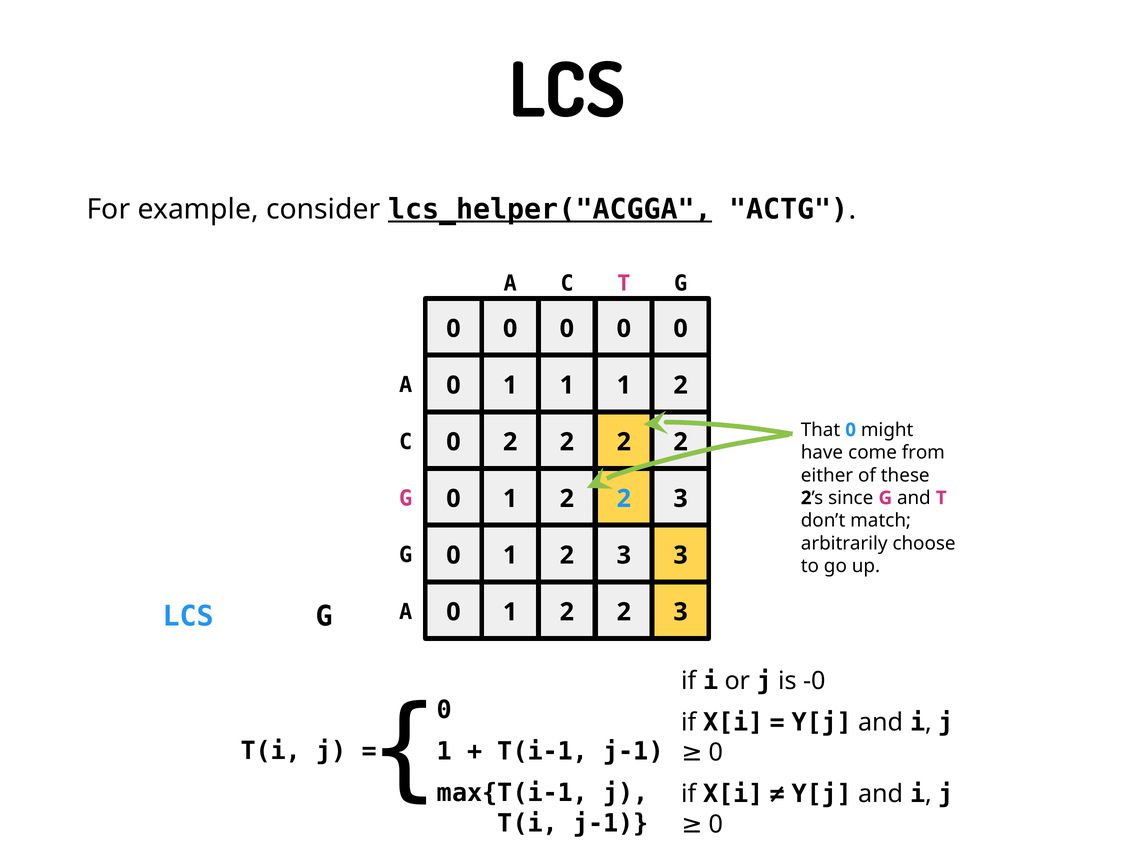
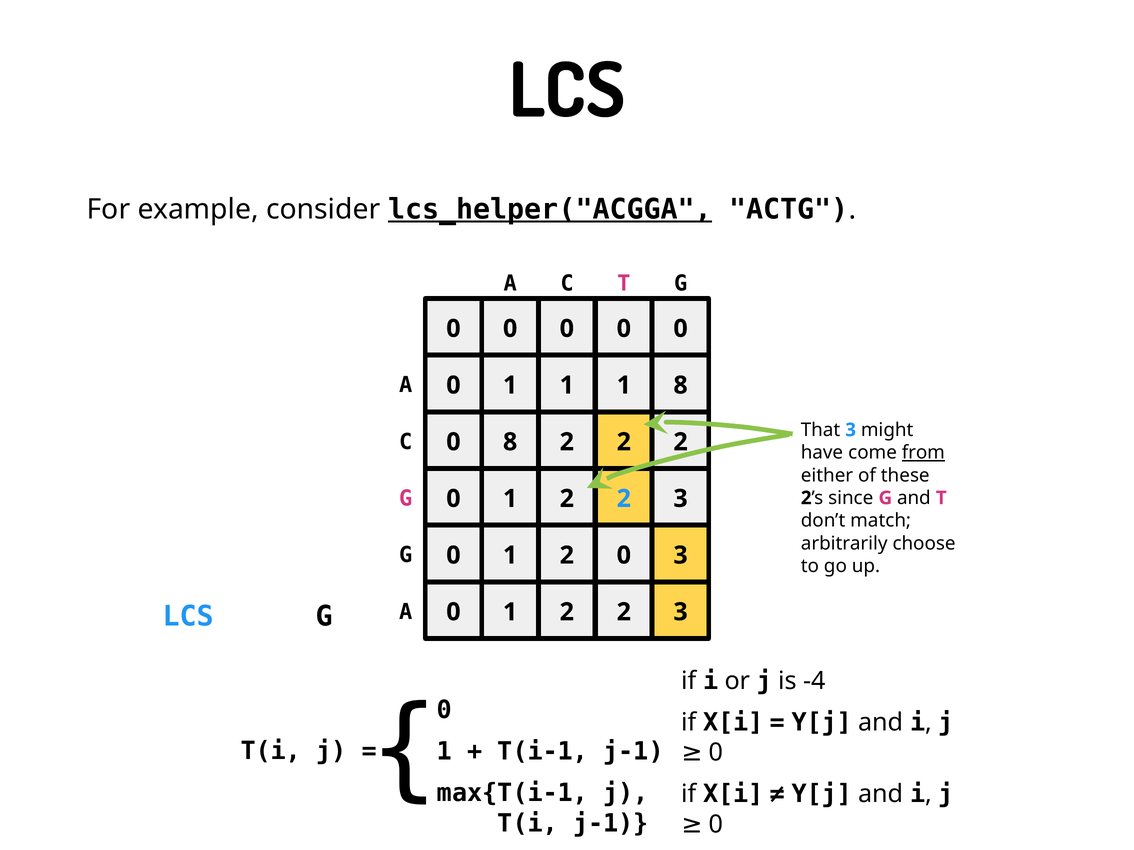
1 1 2: 2 -> 8 (681, 386)
That 0: 0 -> 3 (851, 430)
0 2: 2 -> 8 (510, 442)
from underline: none -> present (923, 453)
1 2 3: 3 -> 0 (624, 556)
-0: -0 -> -4 (815, 681)
